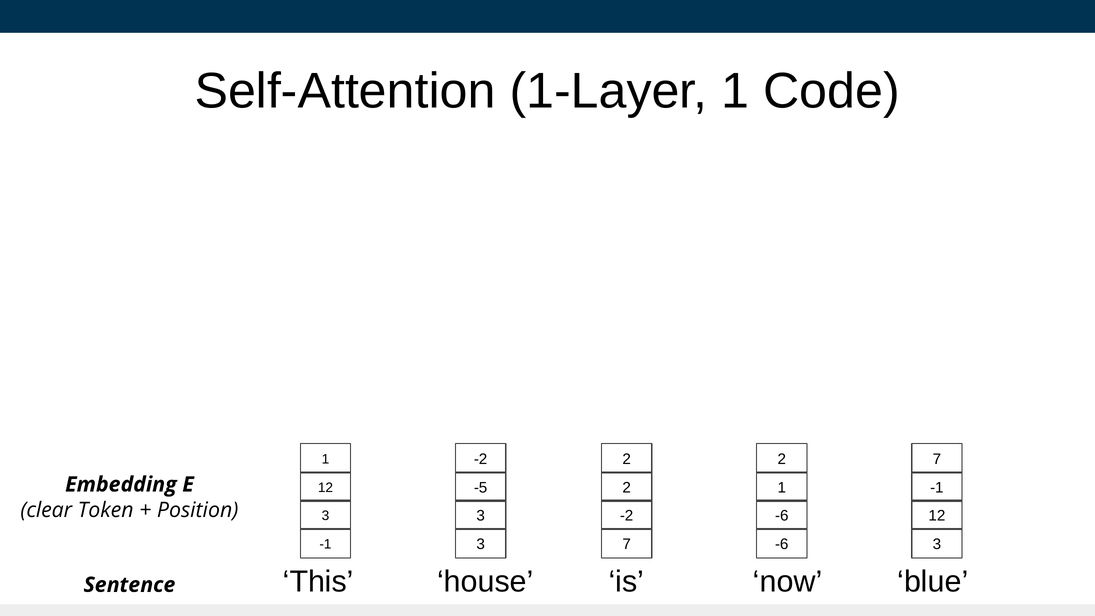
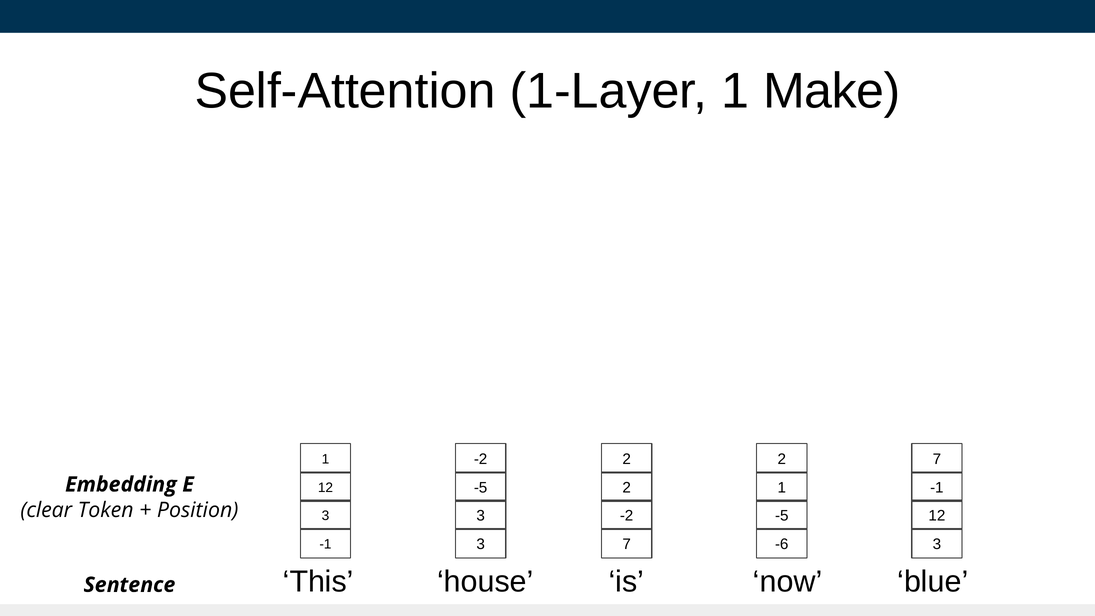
Code: Code -> Make (832, 91)
-6: -6 -> -5 (782, 516)
